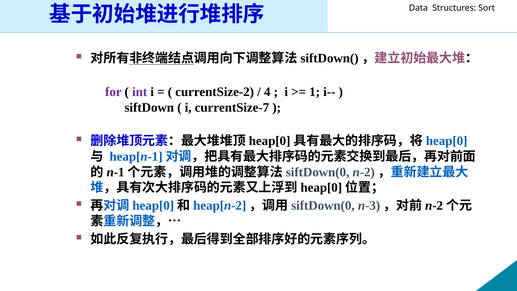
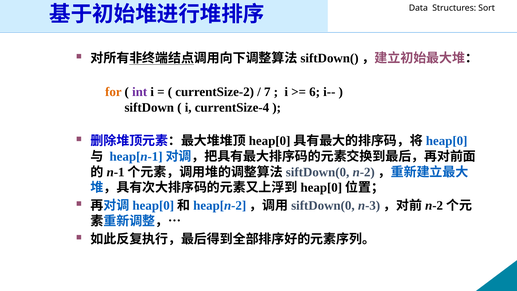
for colour: purple -> orange (113, 92)
4: 4 -> 7 (267, 92)
1: 1 -> 6 (315, 92)
currentSize-7: currentSize-7 -> currentSize-4 (232, 107)
